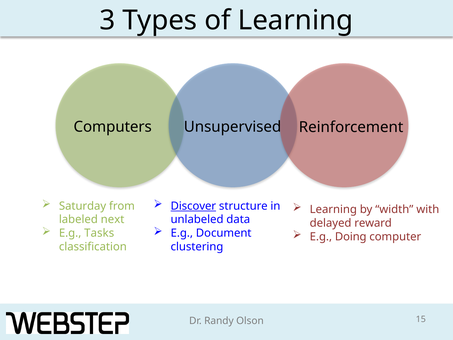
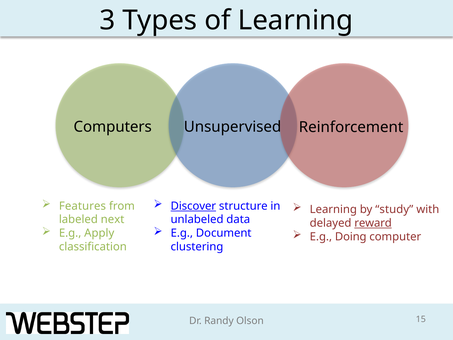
Saturday: Saturday -> Features (82, 206)
width: width -> study (394, 209)
reward underline: none -> present (373, 223)
Tasks: Tasks -> Apply (99, 233)
